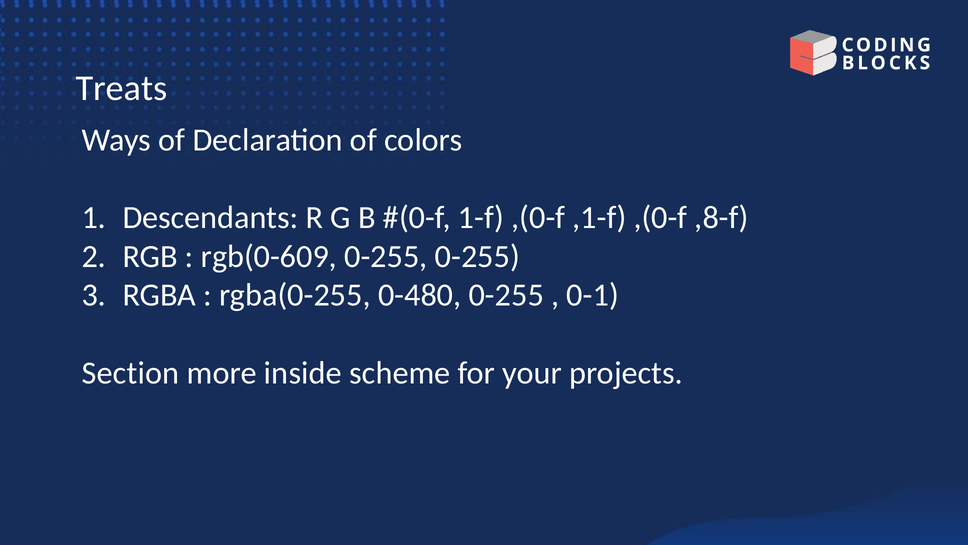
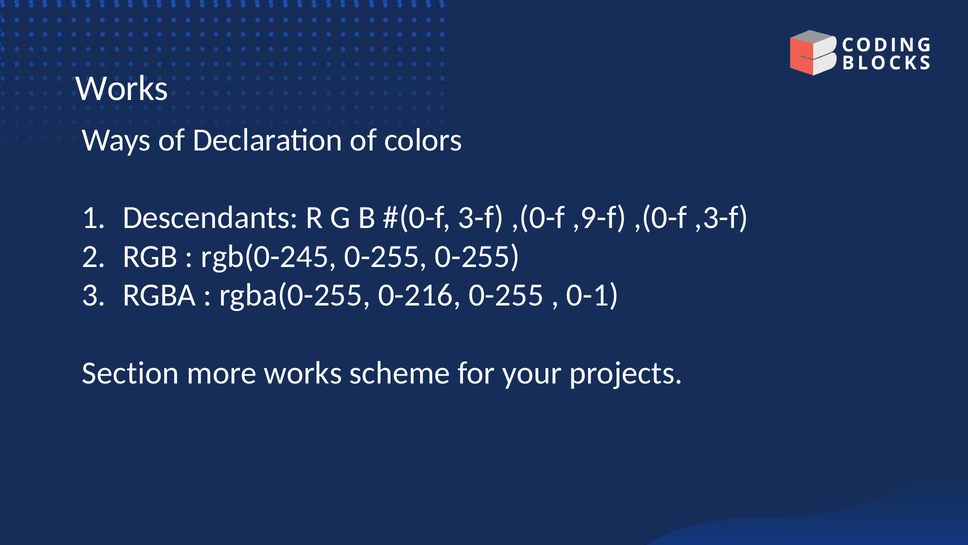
Treats: Treats -> Works (122, 88)
1-f: 1-f -> 3-f (481, 218)
,1-f: ,1-f -> ,9-f (599, 218)
,8-f: ,8-f -> ,3-f (722, 218)
rgb(0-609: rgb(0-609 -> rgb(0-245 (269, 256)
0-480: 0-480 -> 0-216 (420, 295)
more inside: inside -> works (303, 372)
